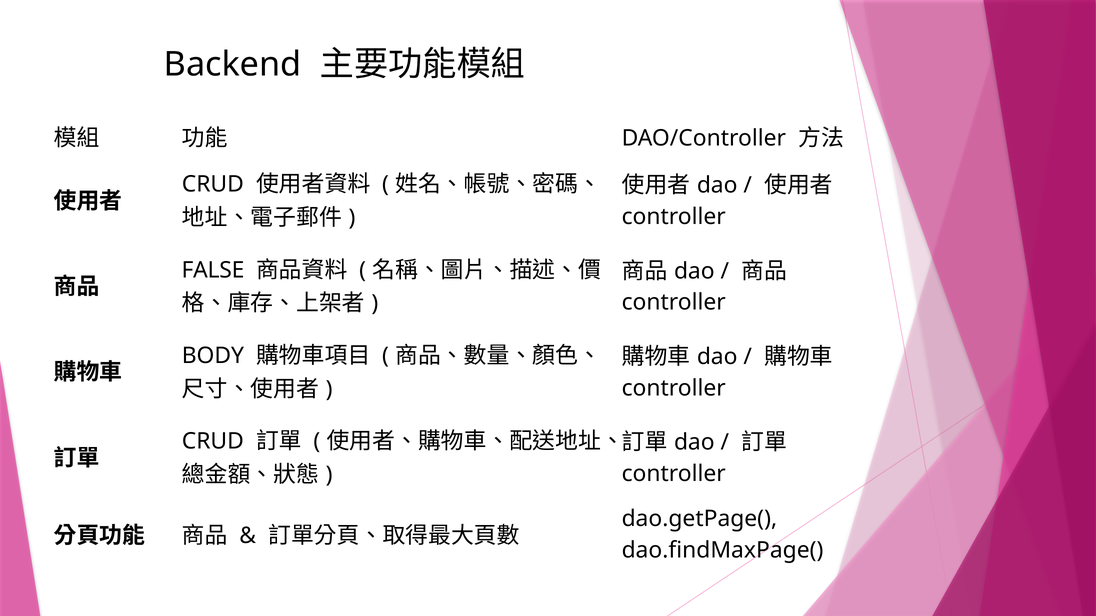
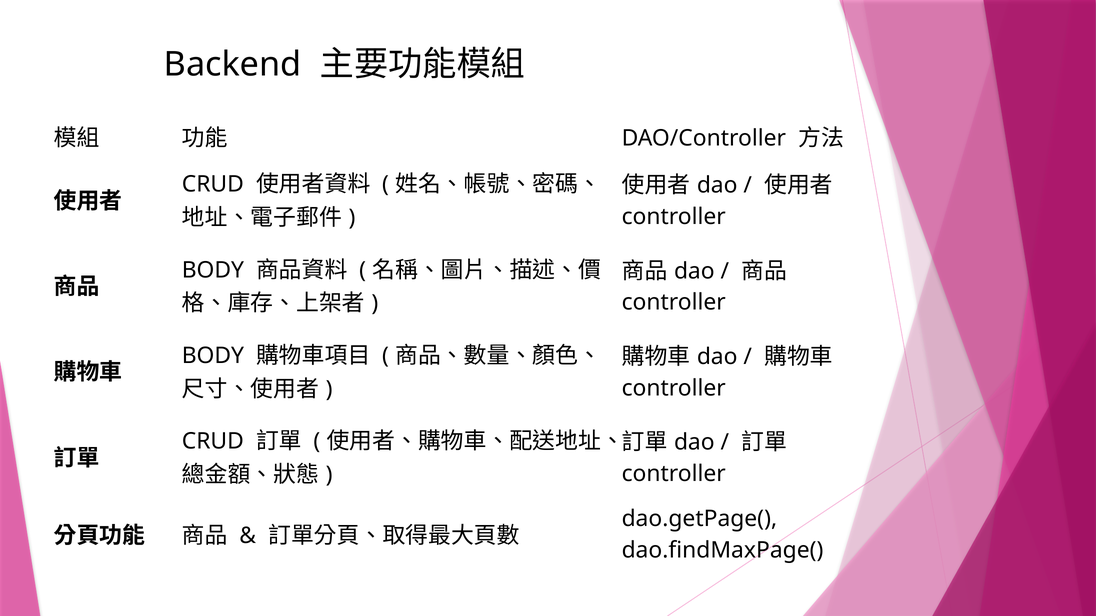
FALSE: FALSE -> BODY (213, 270)
